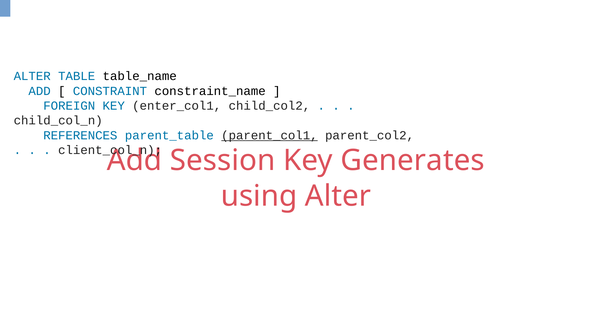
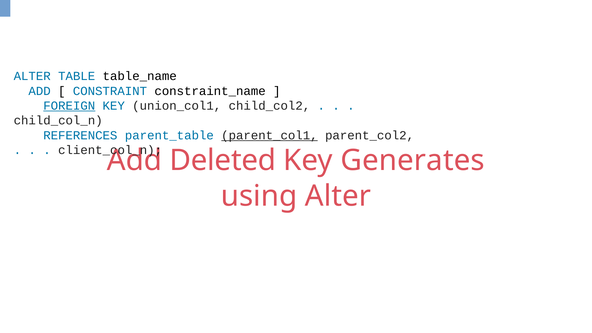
FOREIGN underline: none -> present (69, 106)
enter_col1: enter_col1 -> union_col1 (177, 106)
Session: Session -> Deleted (223, 161)
